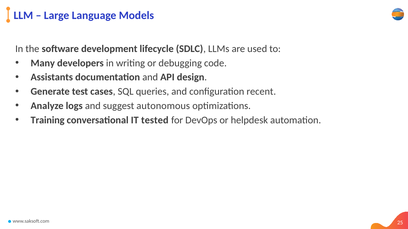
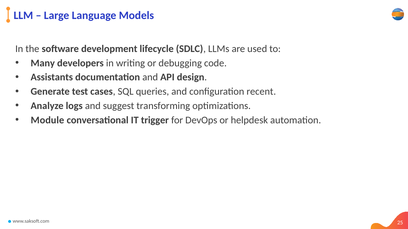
autonomous: autonomous -> transforming (163, 106)
Training: Training -> Module (47, 120)
tested: tested -> trigger (155, 120)
